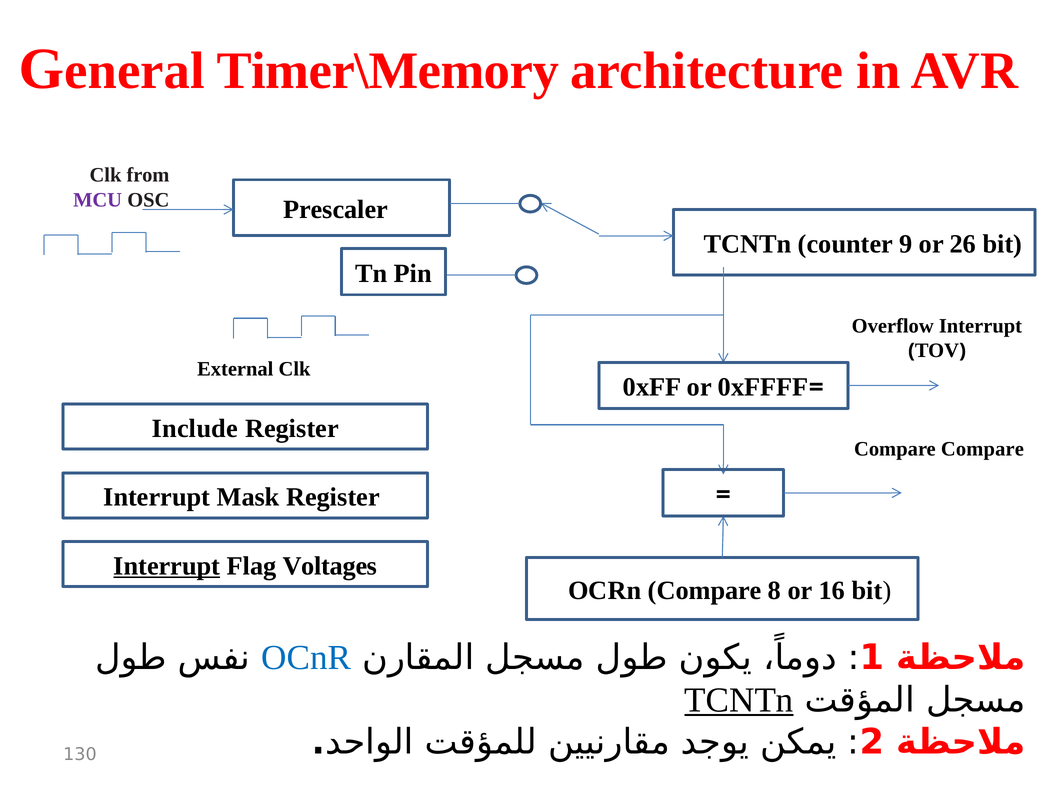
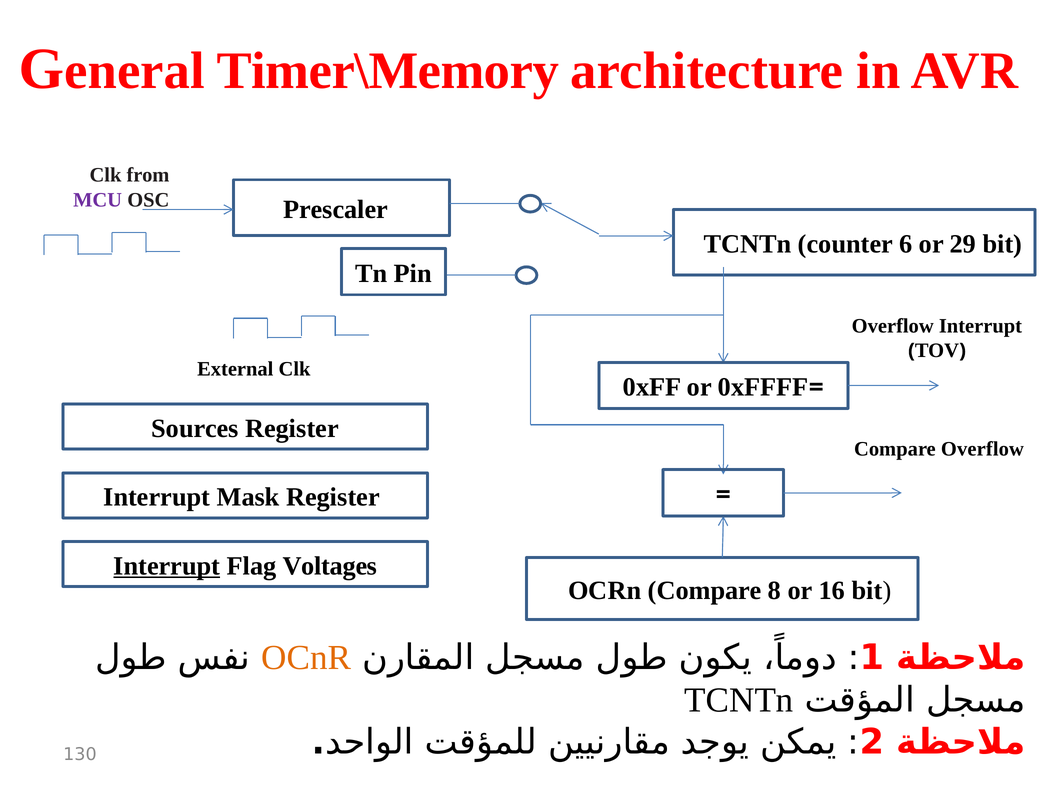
9: 9 -> 6 (906, 244)
26: 26 -> 29 (963, 244)
Include: Include -> Sources (195, 429)
Compare Compare: Compare -> Overflow (982, 449)
OCnR colour: blue -> orange (306, 658)
TCNTn underline: present -> none (739, 700)
